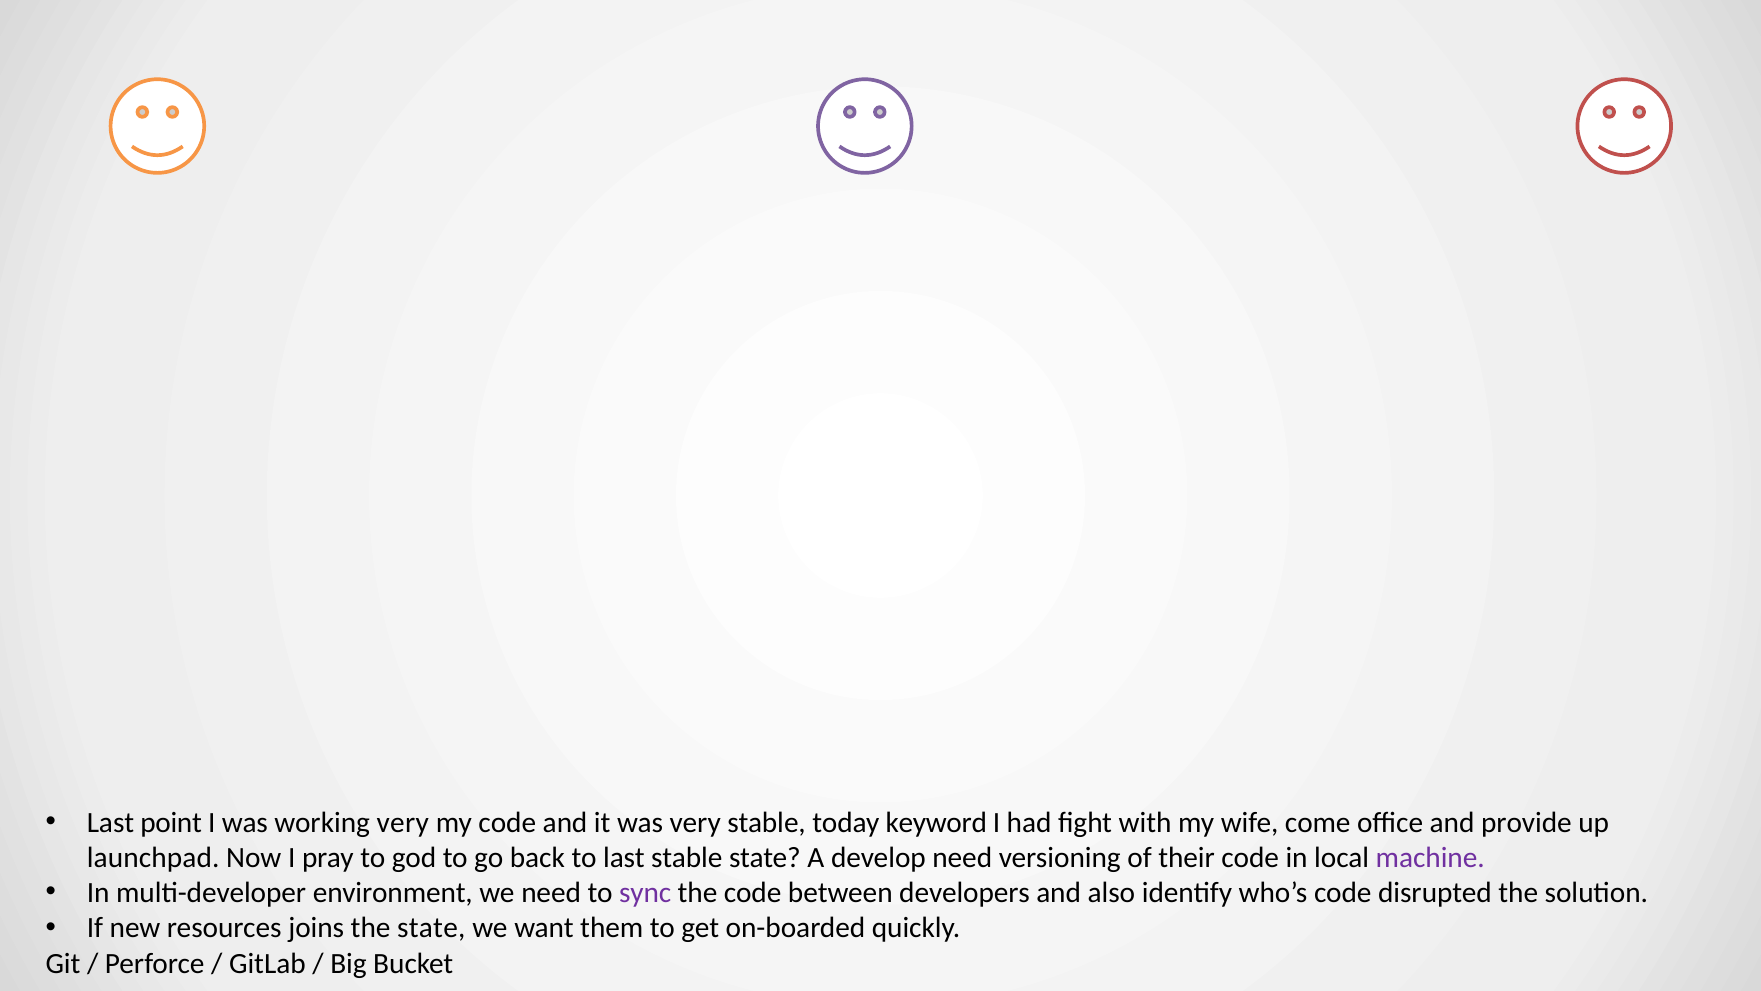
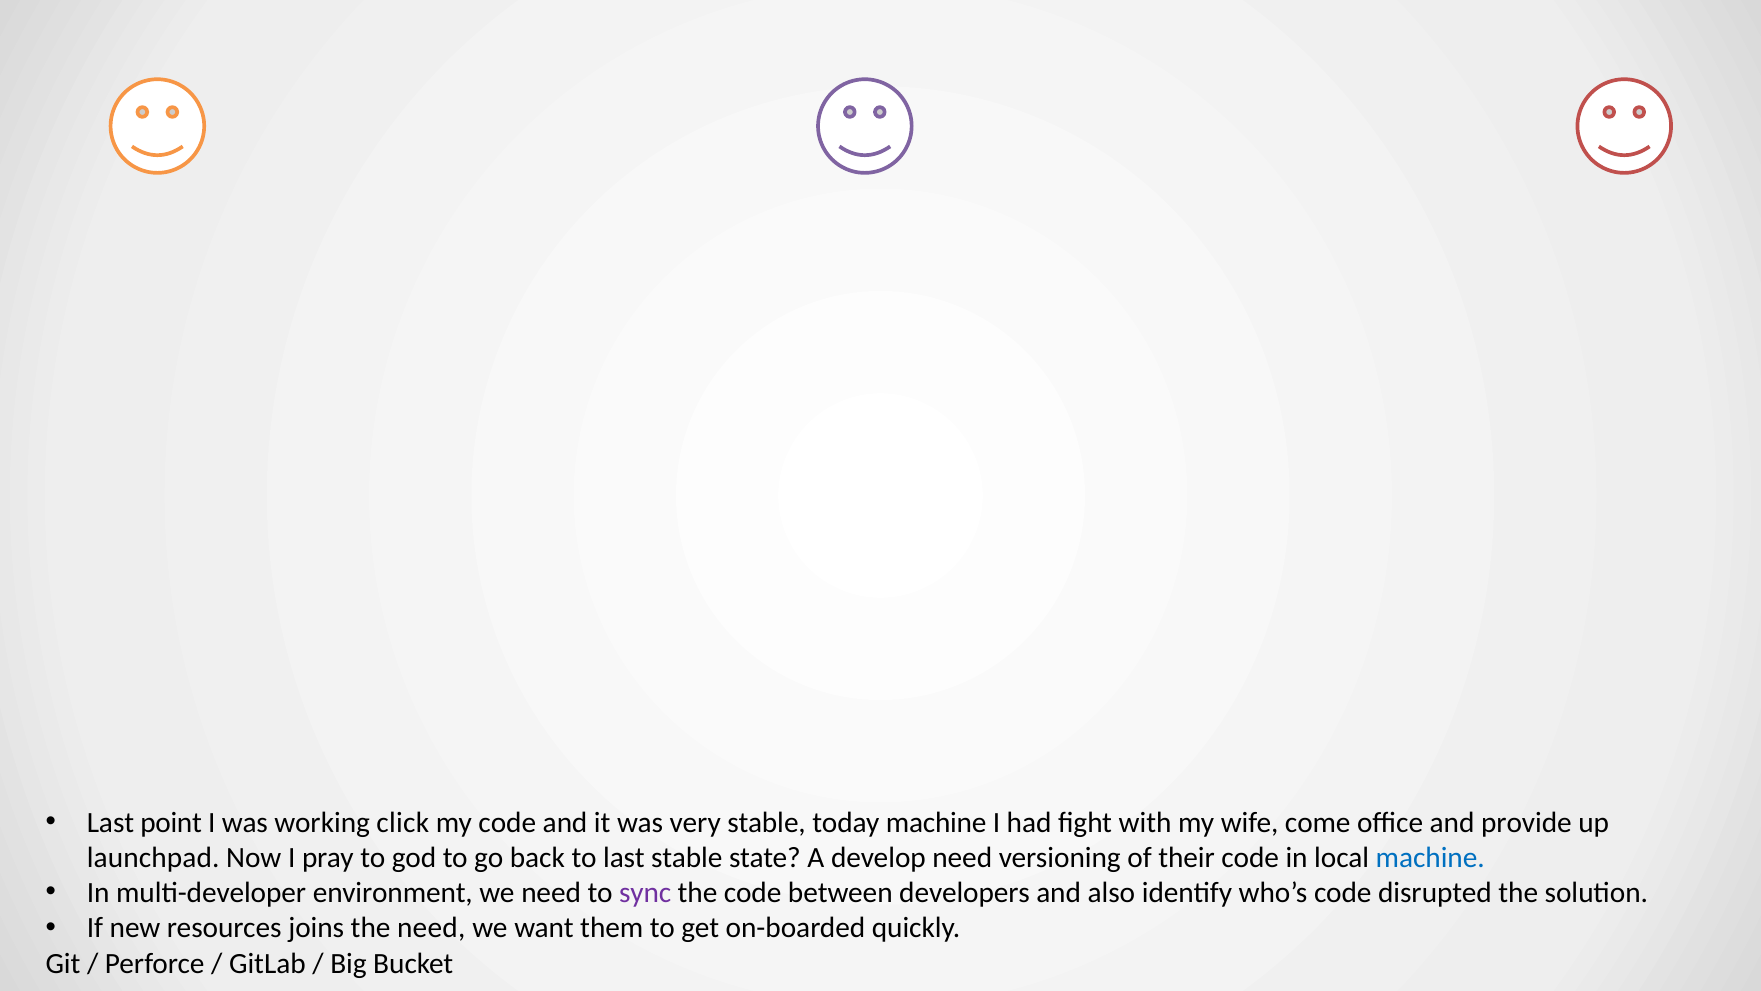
working very: very -> click (403, 822)
today keyword: keyword -> machine (936, 822)
machine colour: purple -> blue (1430, 858)
the state: state -> need (431, 928)
